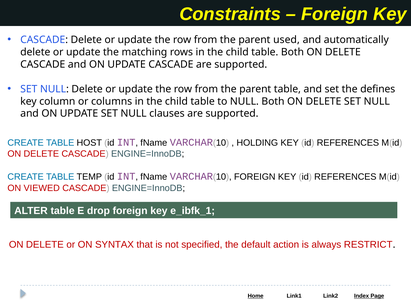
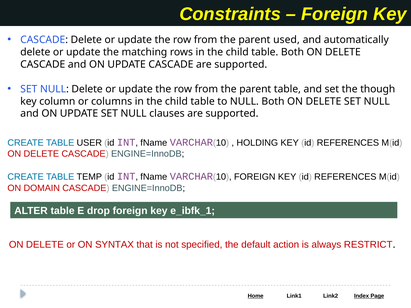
defines: defines -> though (378, 89)
HOST: HOST -> USER (89, 143)
VIEWED: VIEWED -> DOMAIN (42, 188)
